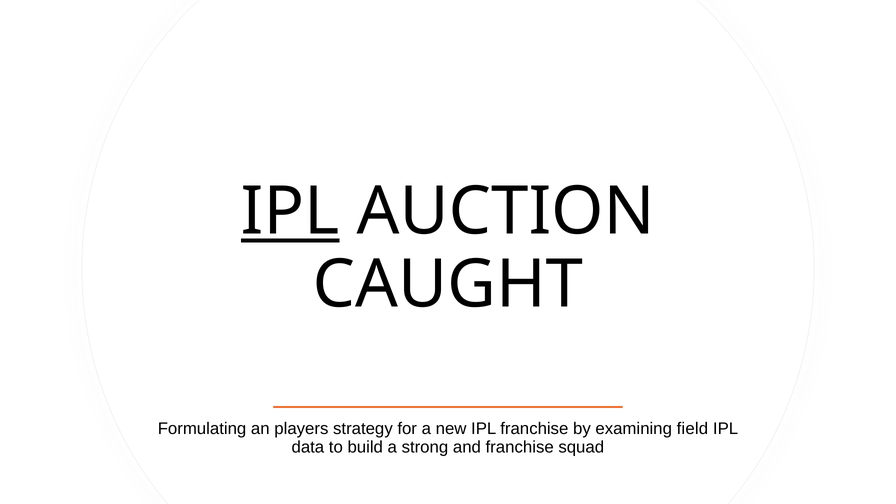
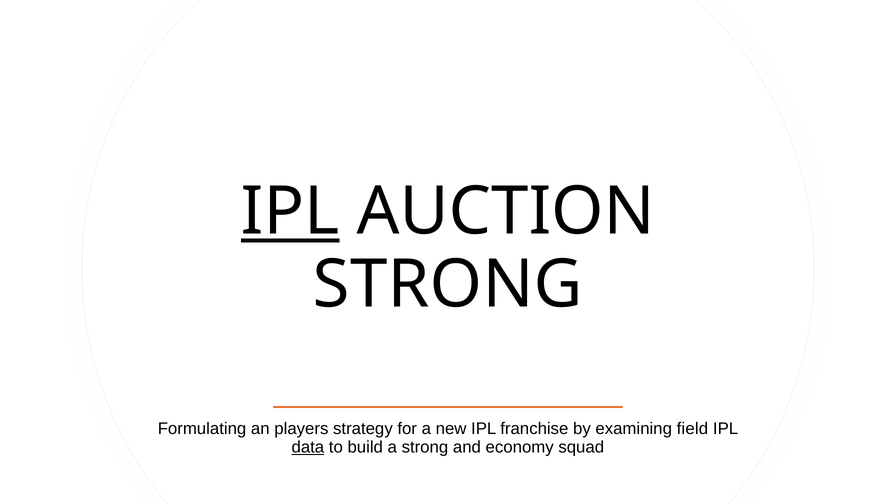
CAUGHT: CAUGHT -> STRONG (448, 284)
data underline: none -> present (308, 447)
and franchise: franchise -> economy (520, 447)
